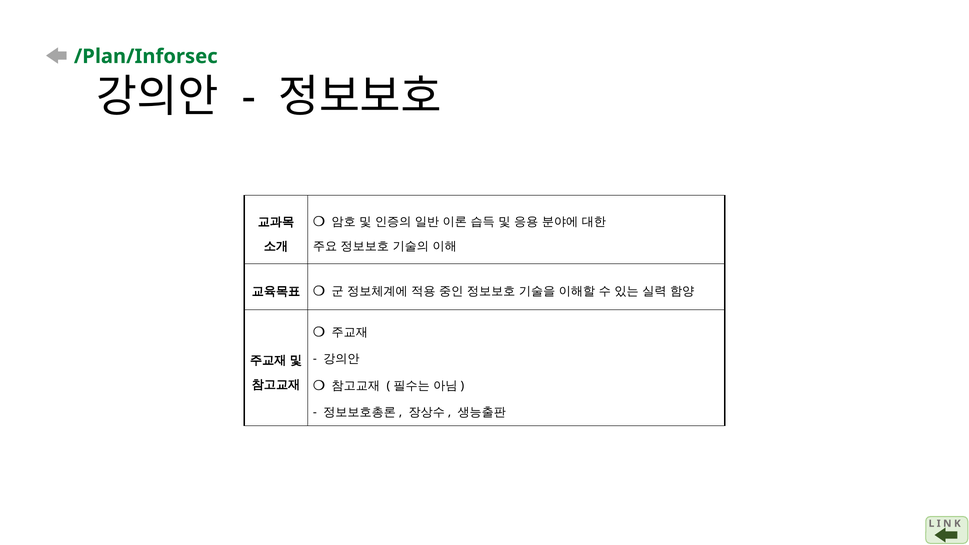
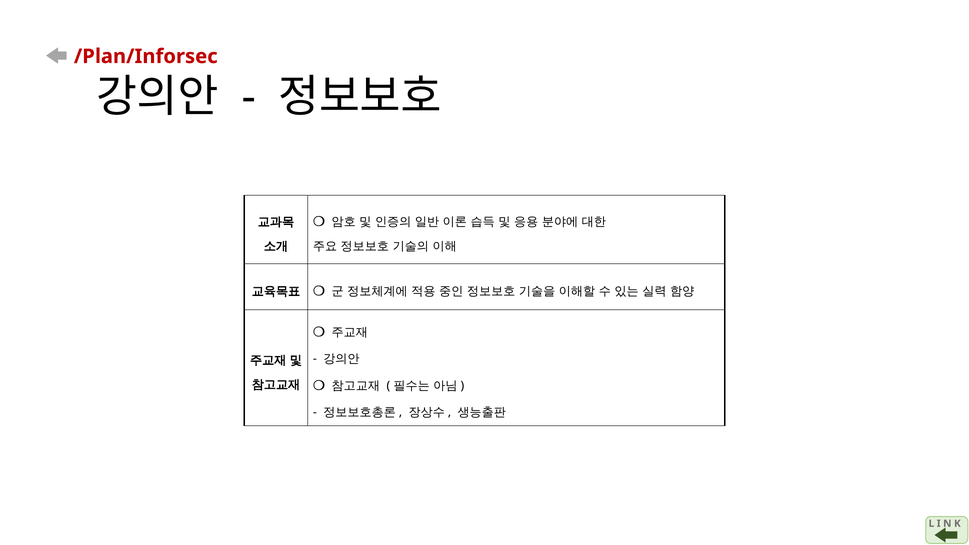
/Plan/Inforsec colour: green -> red (146, 56)
